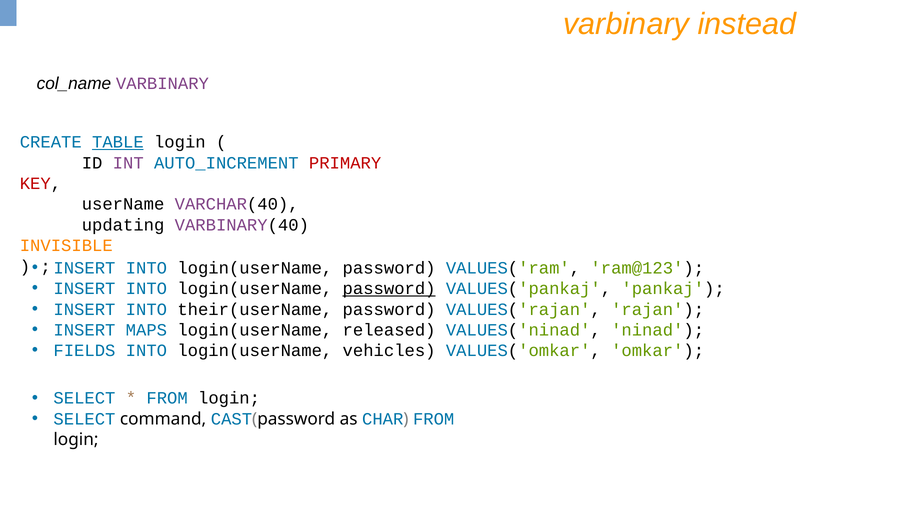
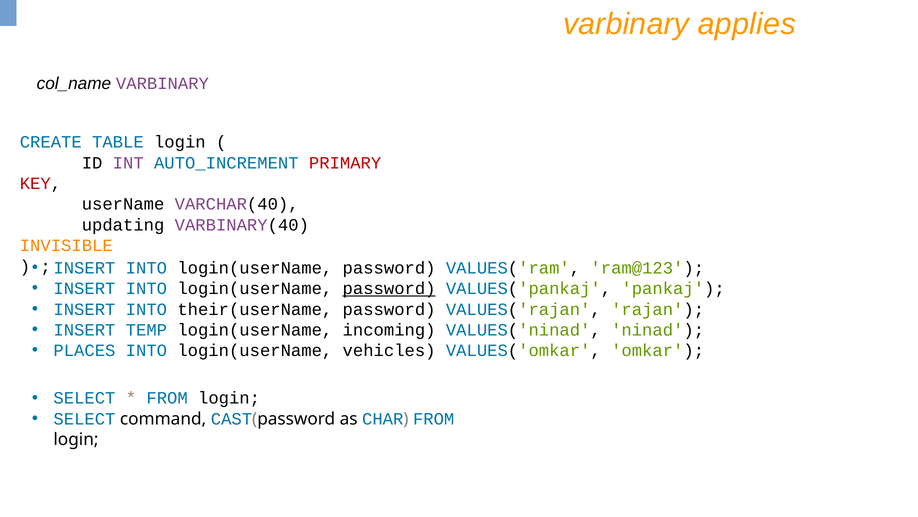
instead: instead -> applies (747, 24)
TABLE underline: present -> none (118, 142)
MAPS: MAPS -> TEMP (146, 330)
released: released -> incoming (389, 330)
FIELDS: FIELDS -> PLACES (84, 350)
